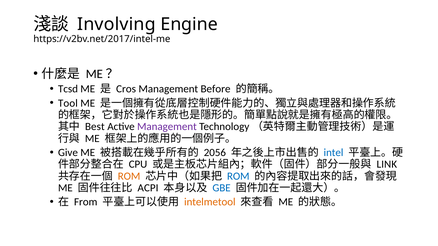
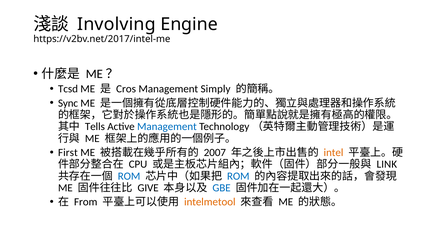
Before: Before -> Simply (216, 89)
Tool: Tool -> Sync (68, 103)
Best: Best -> Tells (95, 127)
Management colour: purple -> blue (167, 127)
Give: Give -> First (68, 153)
2056: 2056 -> 2007 (215, 153)
intel colour: blue -> orange (334, 153)
ROM colour: orange -> blue (129, 176)
ACPI: ACPI -> GIVE (148, 188)
